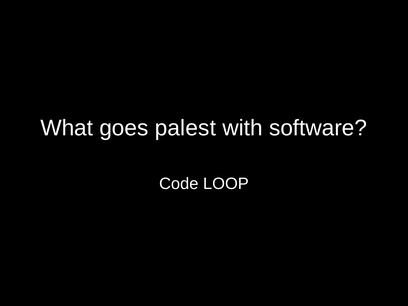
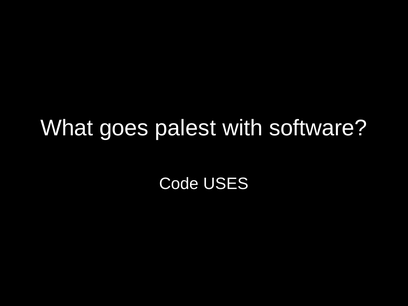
LOOP: LOOP -> USES (226, 184)
